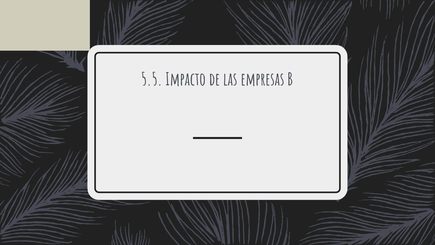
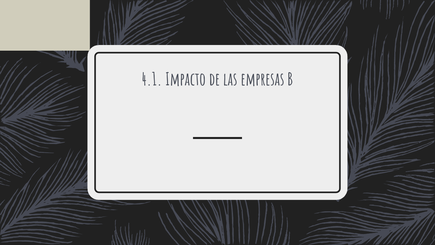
5.5: 5.5 -> 4.1 (152, 80)
